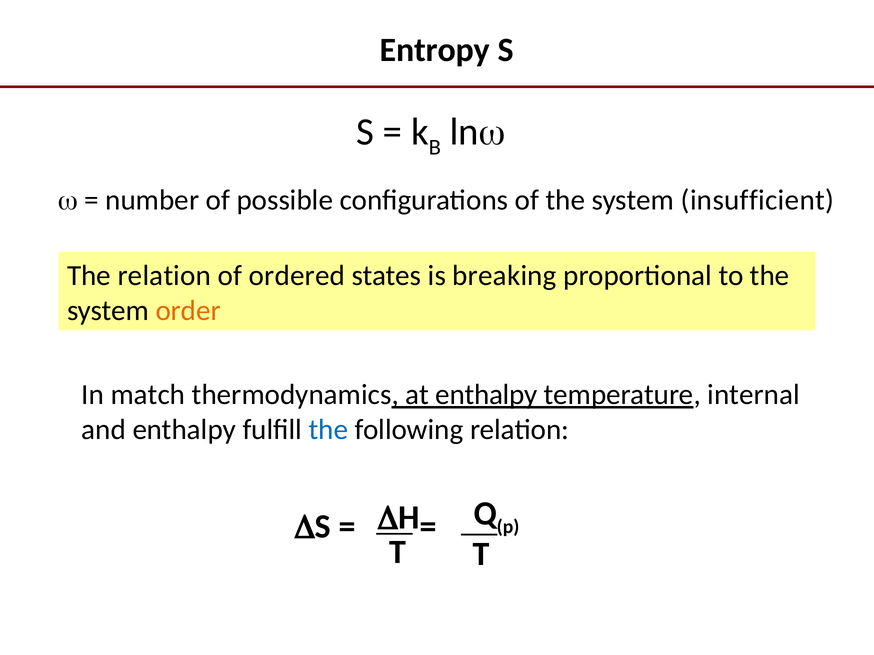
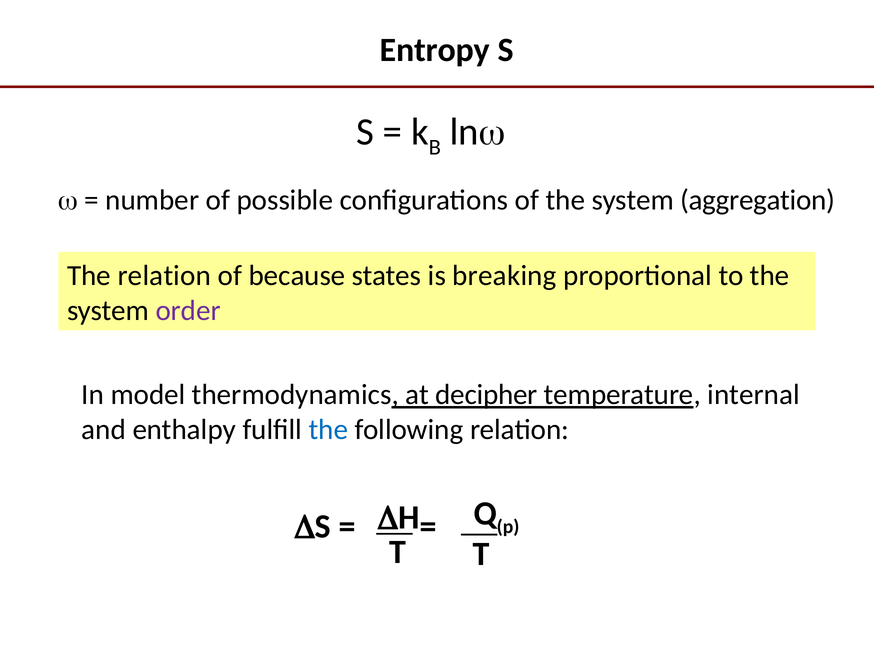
insufficient: insufficient -> aggregation (758, 200)
ordered: ordered -> because (297, 276)
order colour: orange -> purple (188, 311)
match: match -> model (148, 395)
at enthalpy: enthalpy -> decipher (487, 395)
